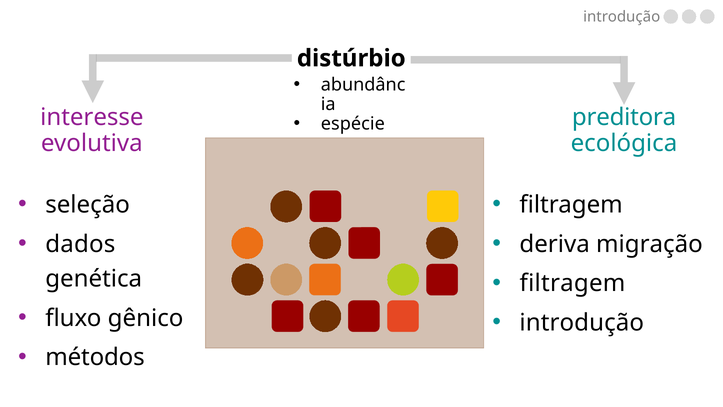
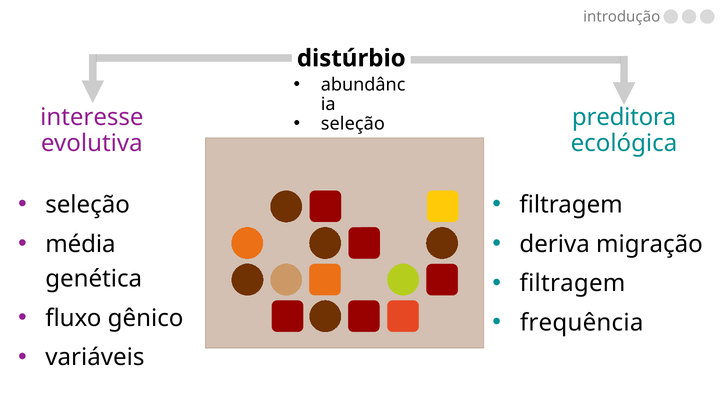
espécie: espécie -> seleção (353, 123)
dados: dados -> média (80, 244)
introdução: introdução -> frequência (582, 322)
métodos: métodos -> variáveis (95, 357)
